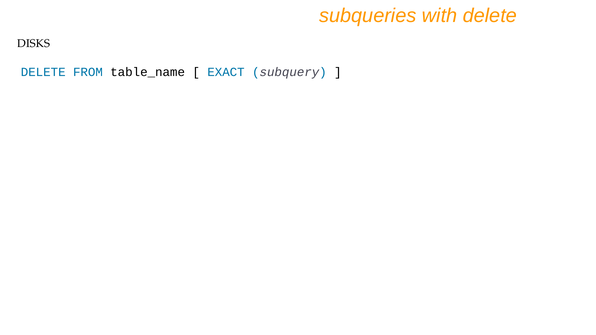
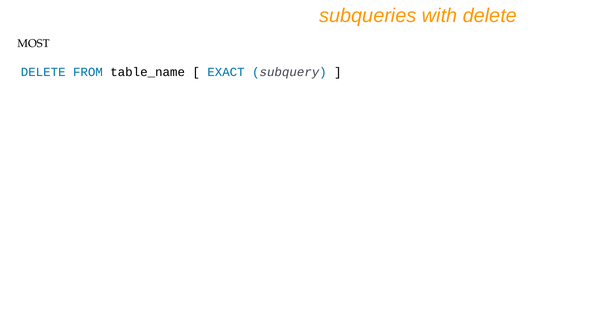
DISKS: DISKS -> MOST (34, 44)
